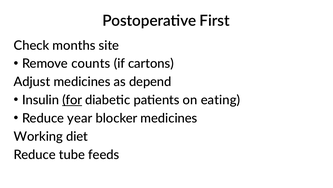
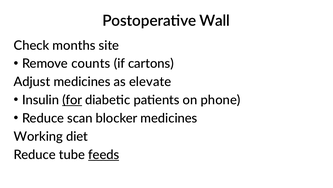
First: First -> Wall (215, 21)
depend: depend -> elevate (150, 82)
eating: eating -> phone (221, 100)
year: year -> scan (80, 118)
feeds underline: none -> present (104, 154)
